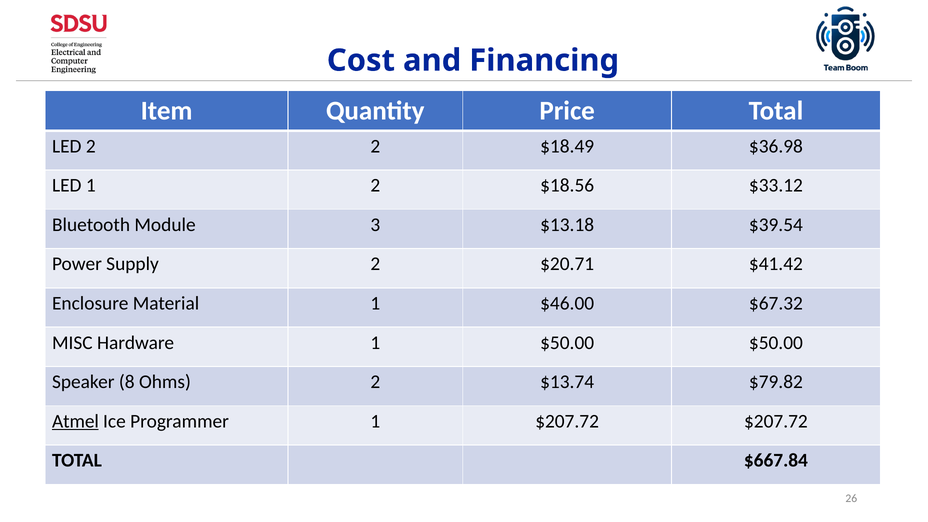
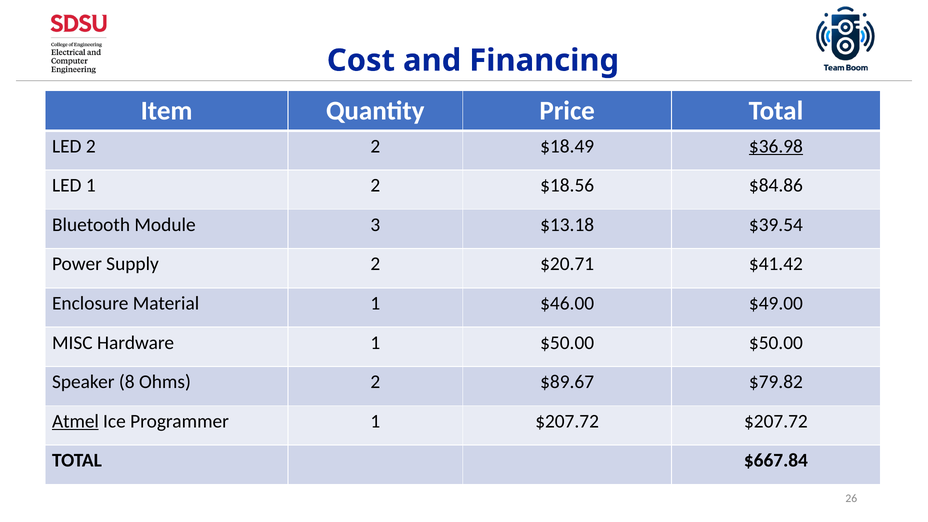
$36.98 underline: none -> present (776, 146)
$33.12: $33.12 -> $84.86 (776, 186)
$67.32: $67.32 -> $49.00 (776, 303)
$13.74: $13.74 -> $89.67 (567, 382)
